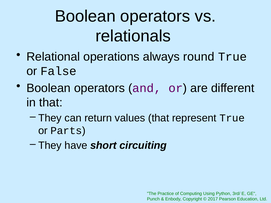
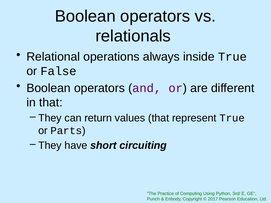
round: round -> inside (199, 57)
